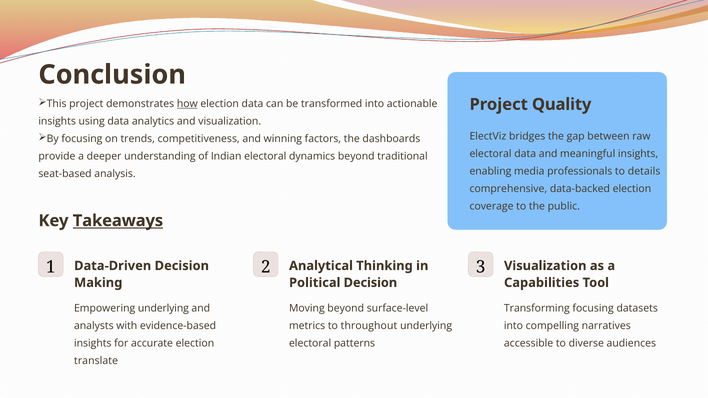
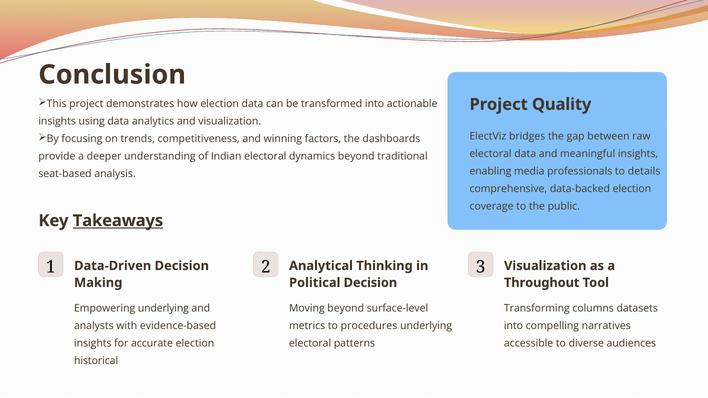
how underline: present -> none (187, 104)
Capabilities: Capabilities -> Throughout (542, 283)
Transforming focusing: focusing -> columns (593, 309)
throughout: throughout -> procedures (369, 326)
translate: translate -> historical (96, 361)
